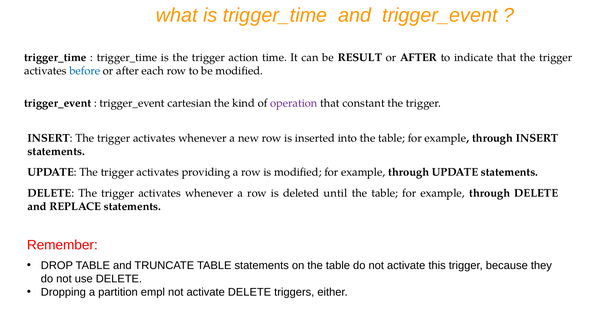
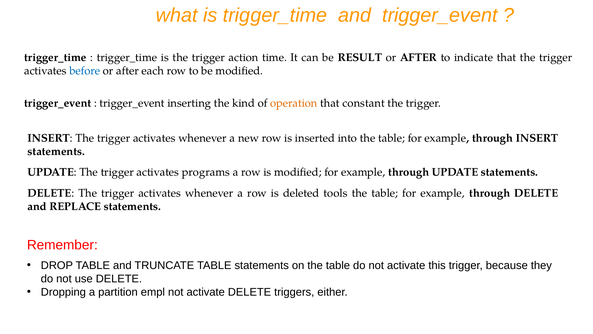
cartesian: cartesian -> inserting (189, 103)
operation colour: purple -> orange (294, 103)
providing: providing -> programs (206, 172)
until: until -> tools (336, 193)
